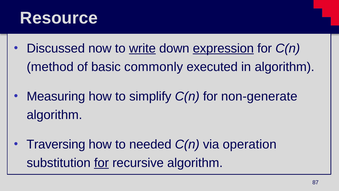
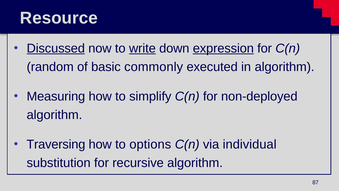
Discussed underline: none -> present (56, 48)
method: method -> random (50, 67)
non-generate: non-generate -> non-deployed (259, 96)
needed: needed -> options (150, 144)
operation: operation -> individual (250, 144)
for underline: present -> none (101, 163)
